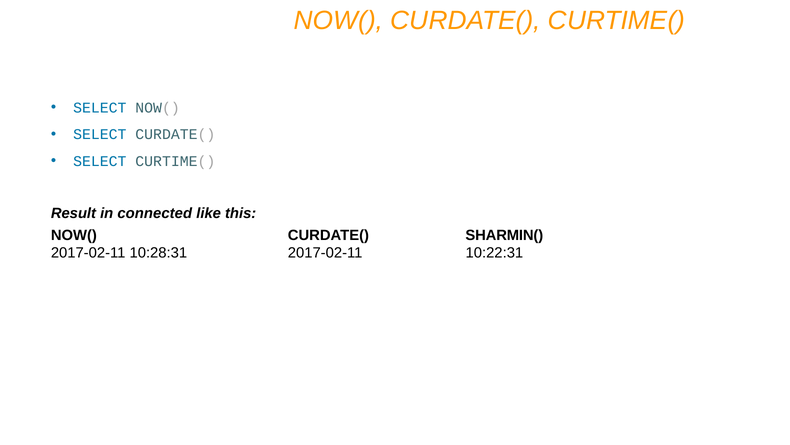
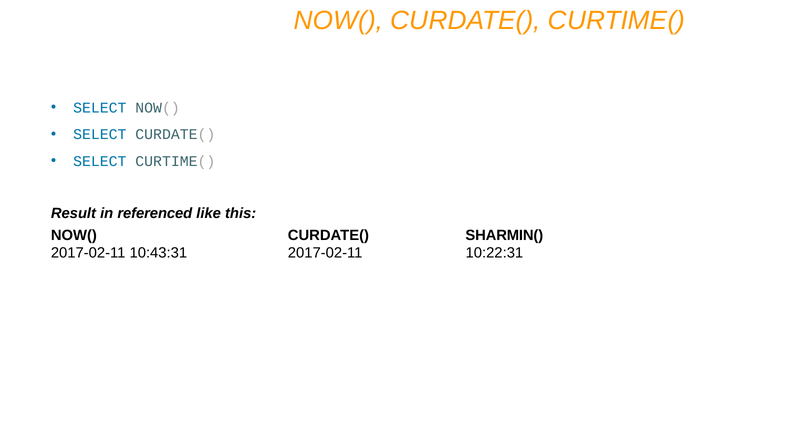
connected: connected -> referenced (155, 213)
10:28:31: 10:28:31 -> 10:43:31 (158, 253)
